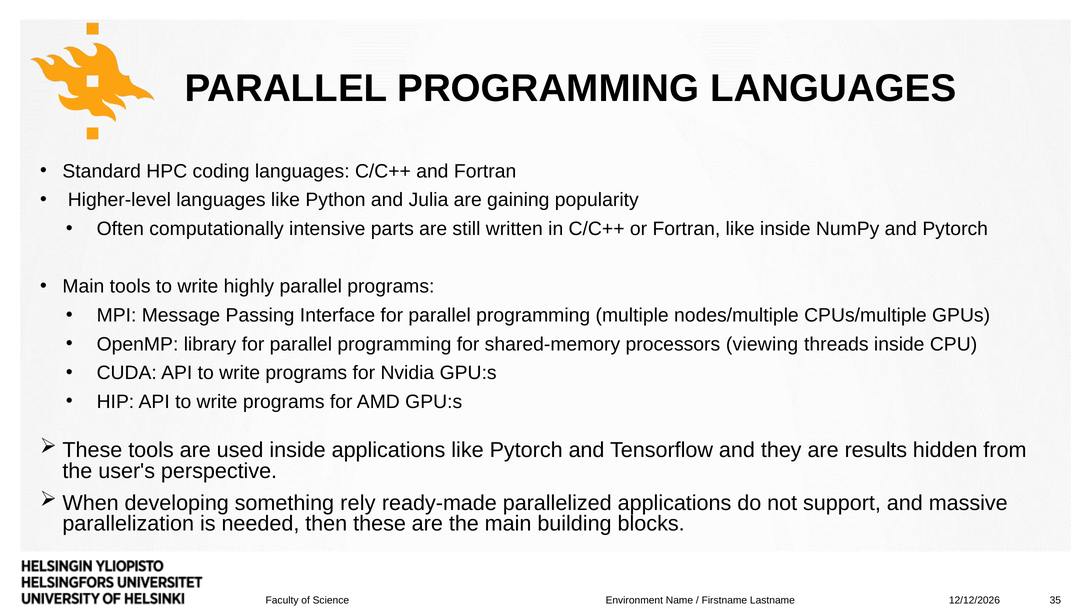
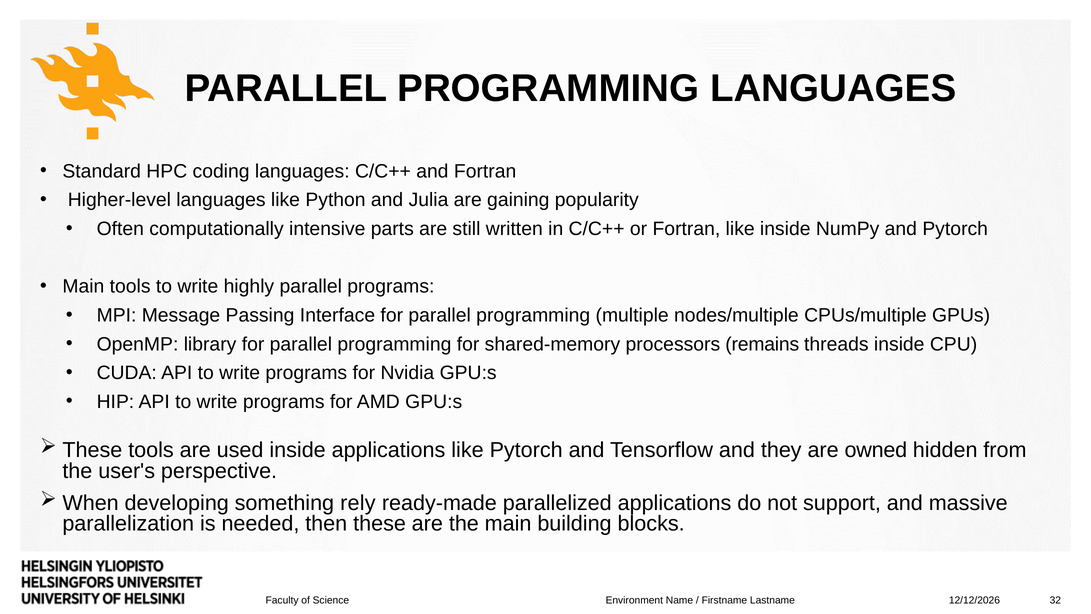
viewing: viewing -> remains (762, 344)
results: results -> owned (876, 450)
35: 35 -> 32 (1055, 600)
